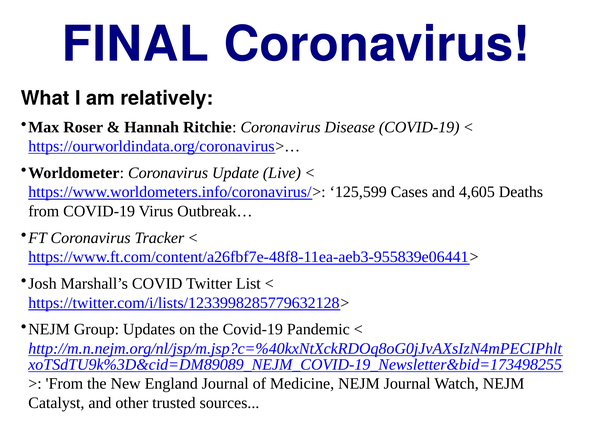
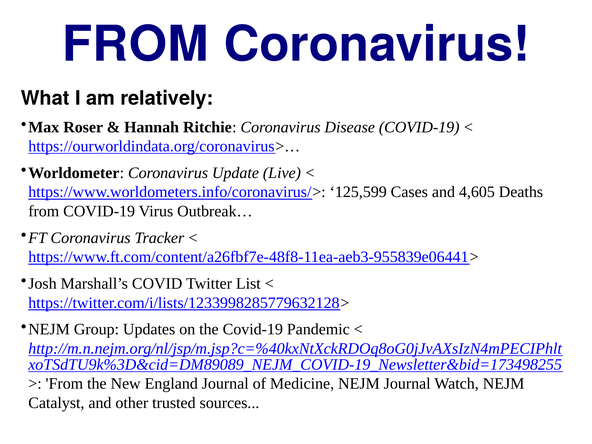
FINAL: FINAL -> FROM (135, 44)
